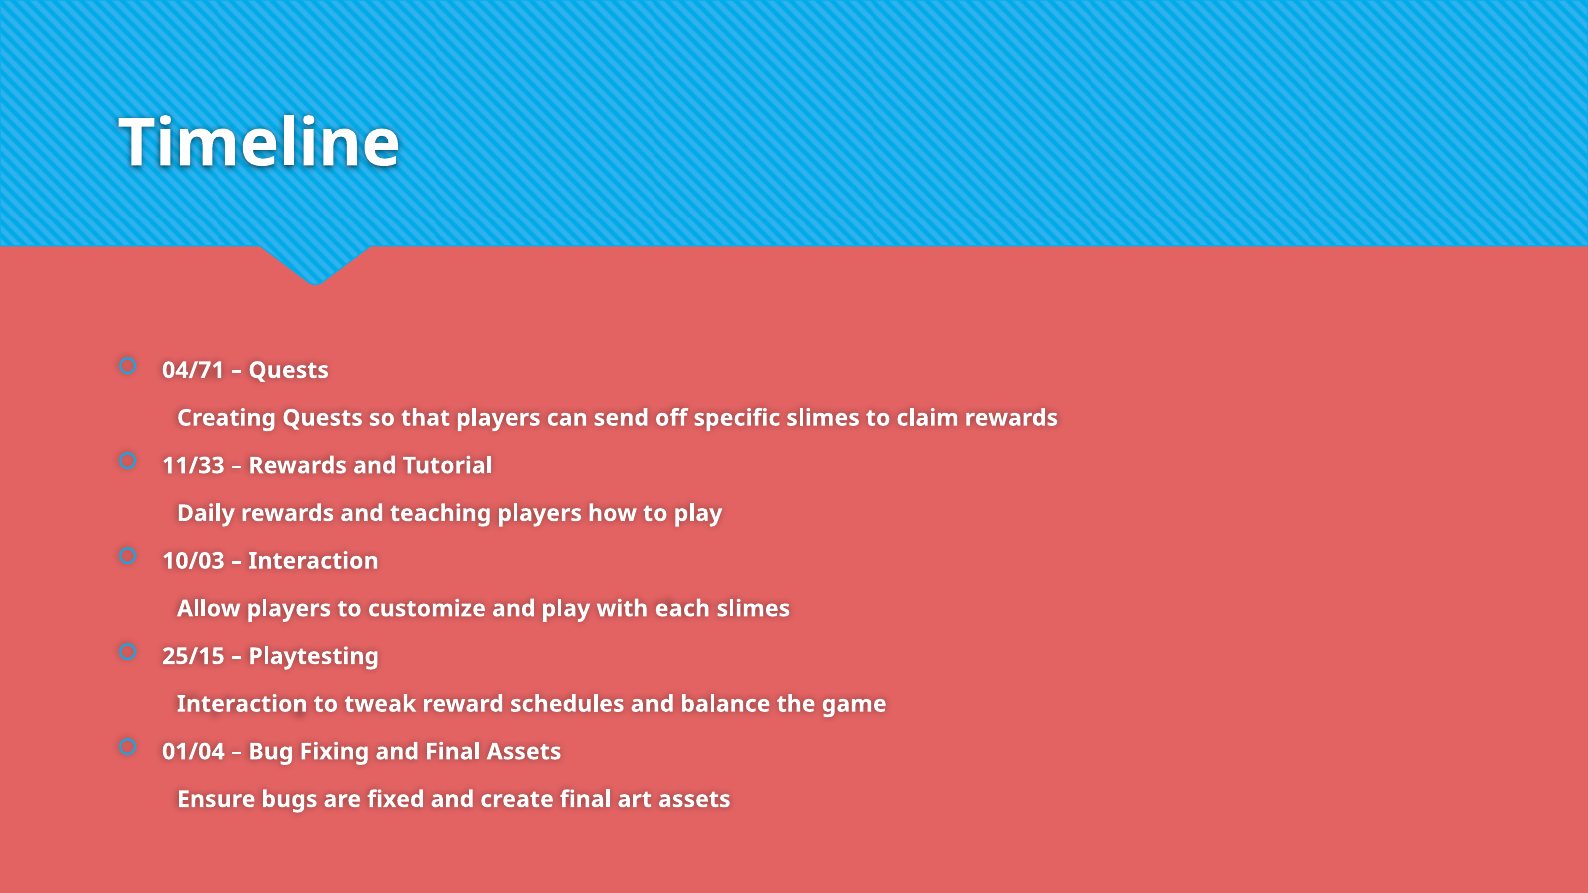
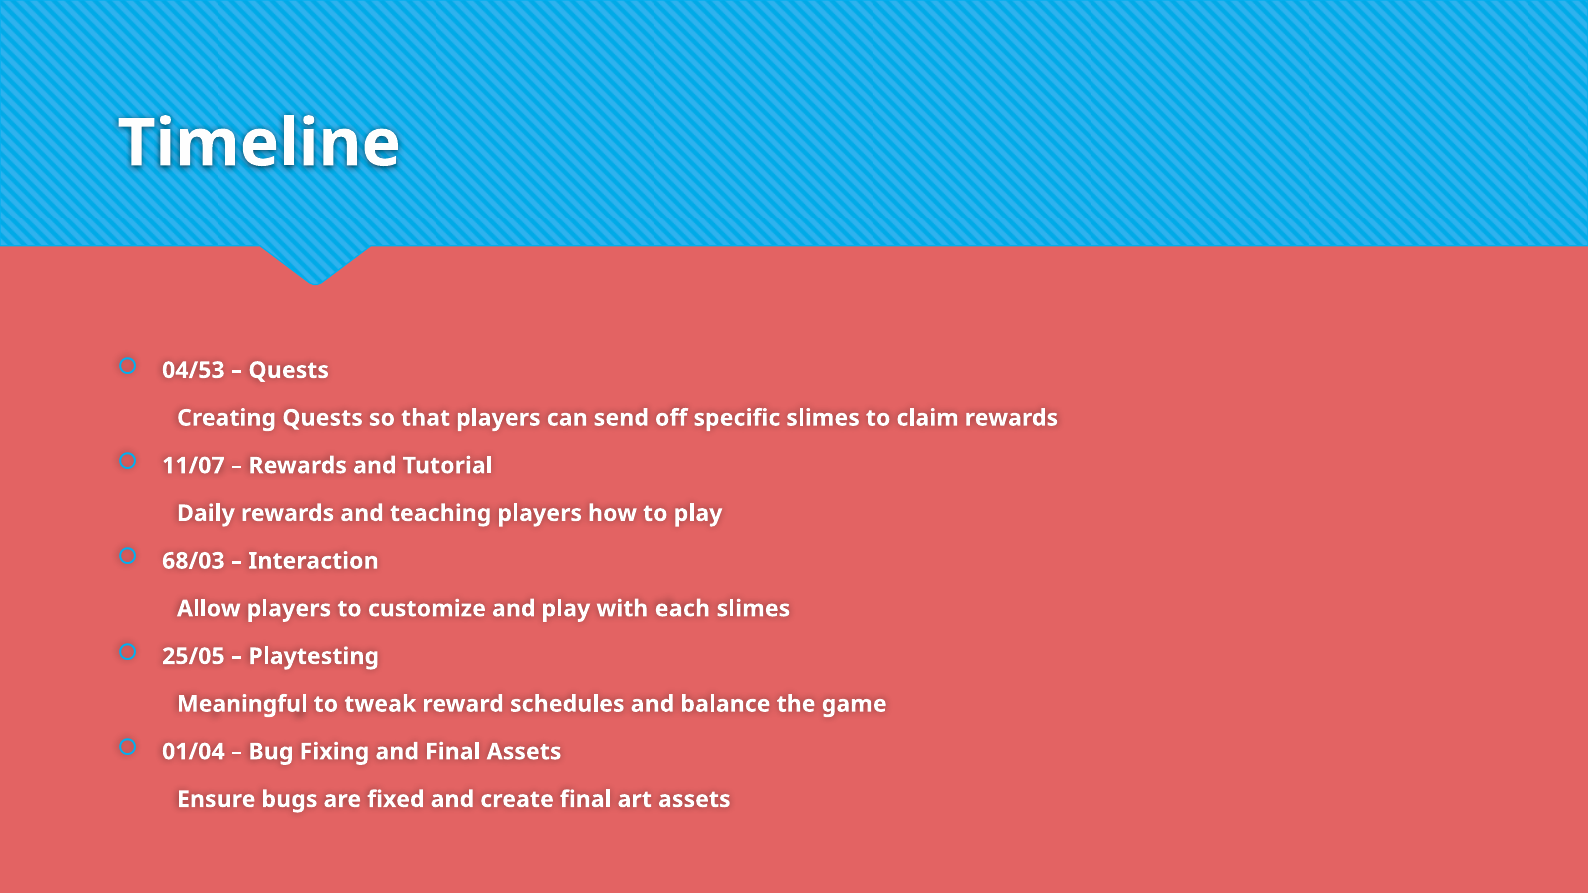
04/71: 04/71 -> 04/53 (193, 370)
11/33: 11/33 -> 11/07 (193, 466)
10/03: 10/03 -> 68/03 (193, 561)
25/15: 25/15 -> 25/05 (193, 657)
Interaction: Interaction -> Meaningful (242, 704)
